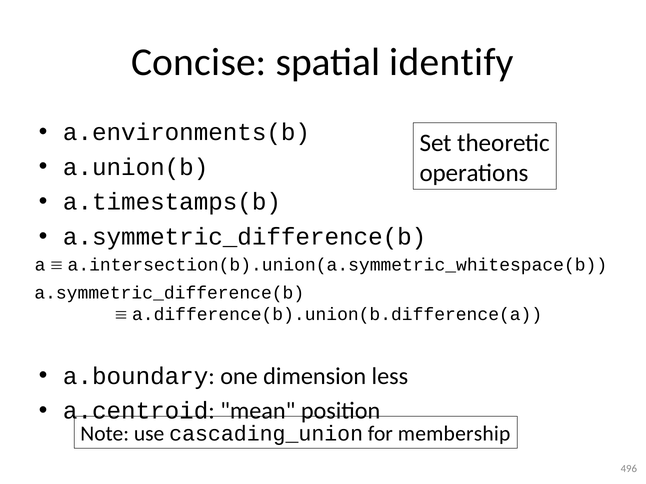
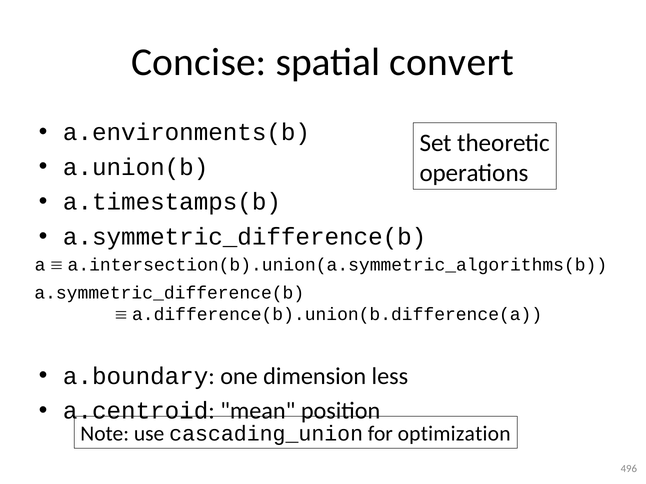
identify: identify -> convert (451, 63)
a.intersection(b).union(a.symmetric_whitespace(b: a.intersection(b).union(a.symmetric_whitespace(b -> a.intersection(b).union(a.symmetric_algorithms(b (337, 265)
membership: membership -> optimization (454, 434)
